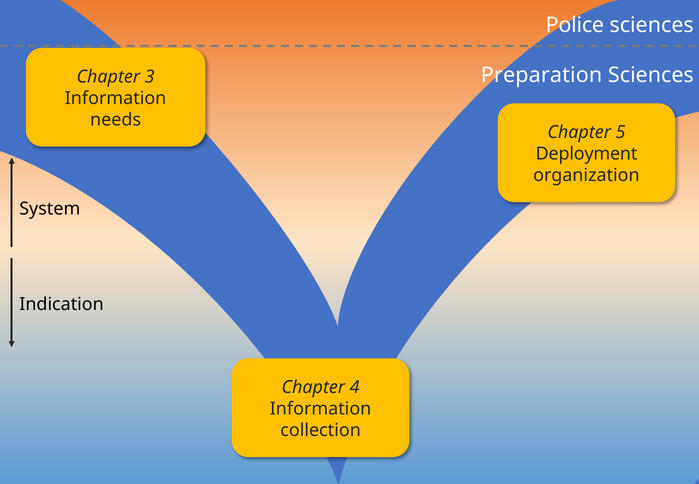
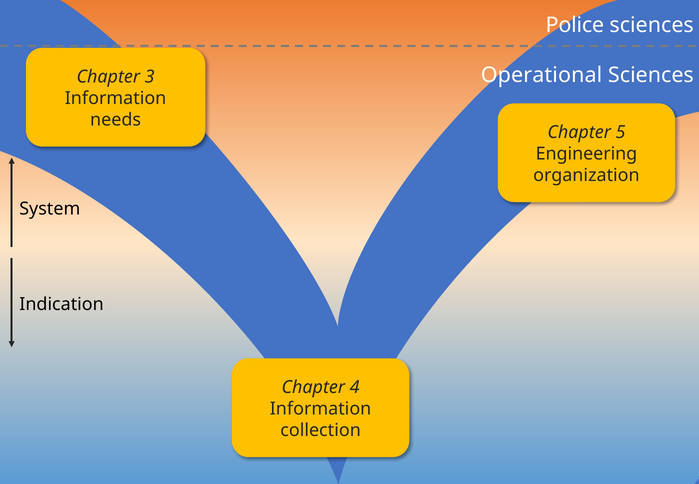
Preparation: Preparation -> Operational (542, 75)
Deployment: Deployment -> Engineering (586, 154)
